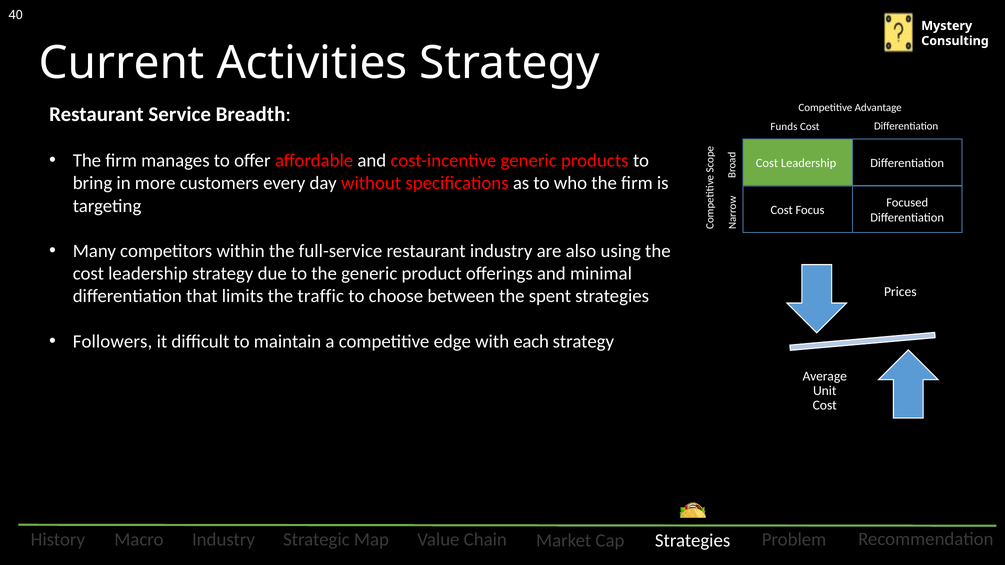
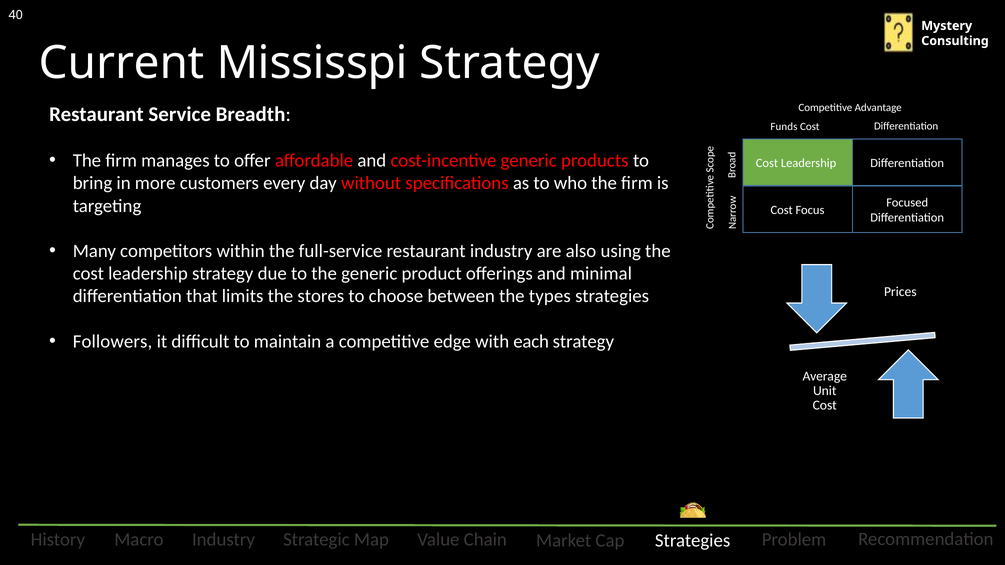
Activities: Activities -> Mississpi (312, 63)
traffic: traffic -> stores (321, 296)
spent: spent -> types (550, 296)
